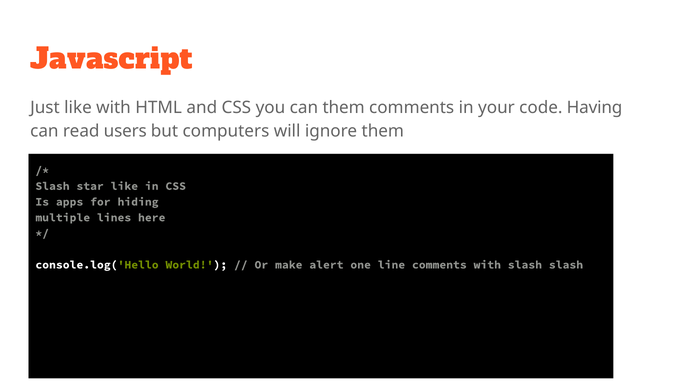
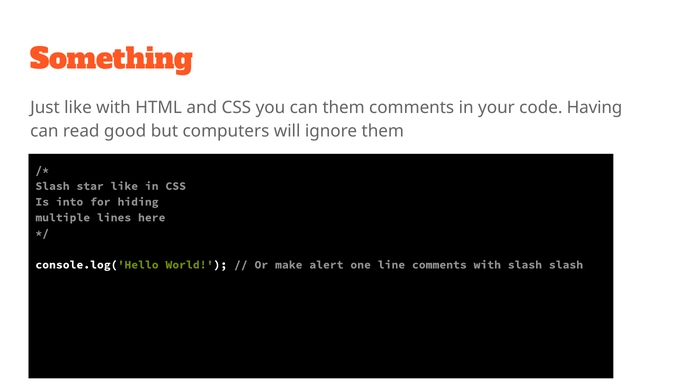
Javascript: Javascript -> Something (112, 59)
users: users -> good (125, 131)
apps: apps -> into (70, 202)
